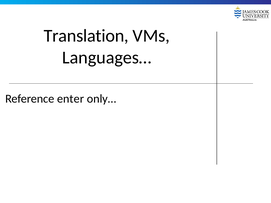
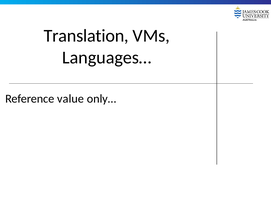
enter: enter -> value (71, 99)
